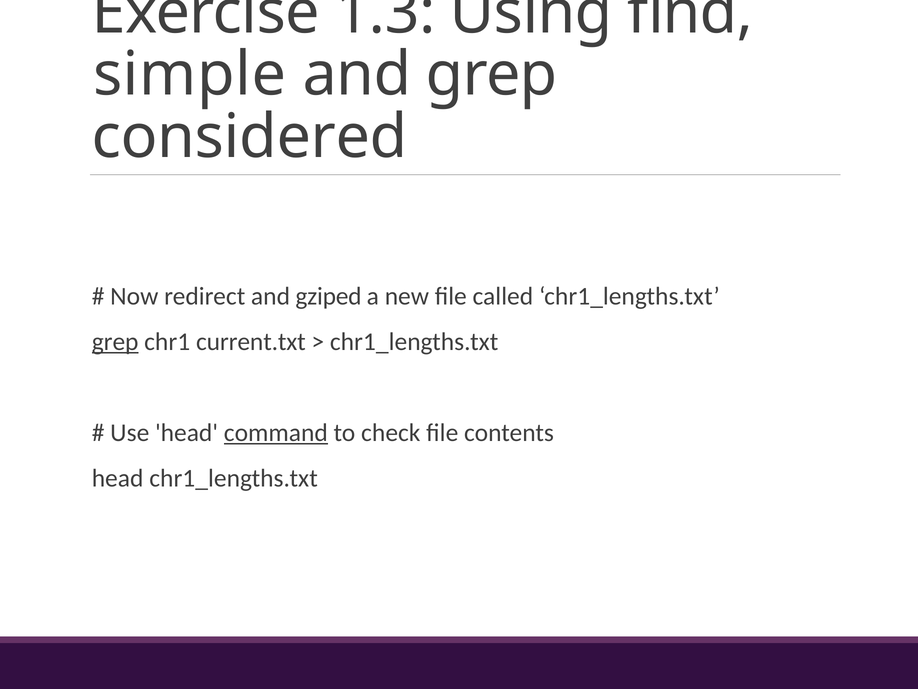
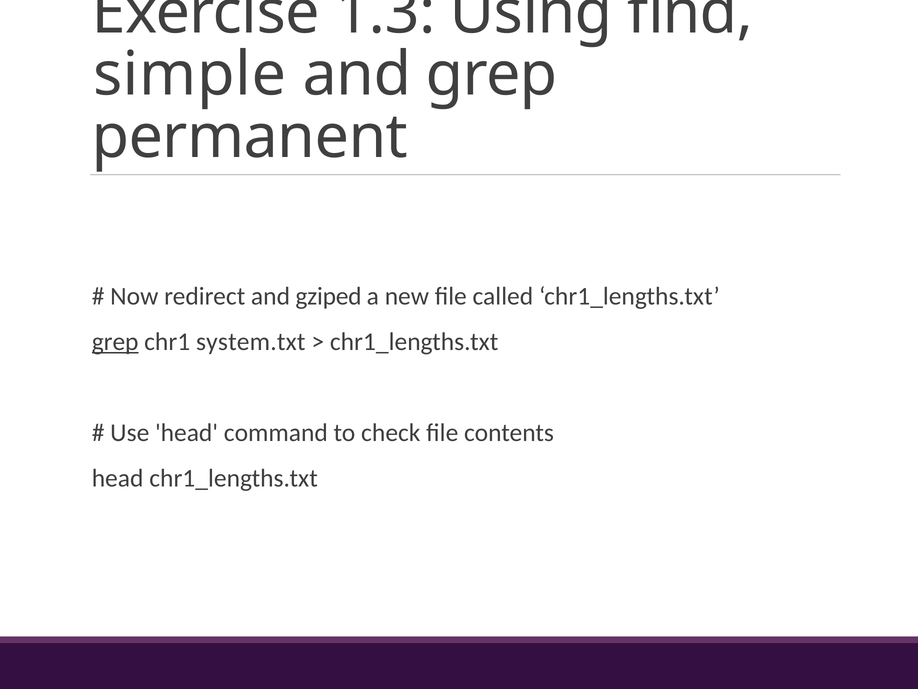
considered: considered -> permanent (250, 137)
current.txt: current.txt -> system.txt (251, 342)
command underline: present -> none (276, 432)
